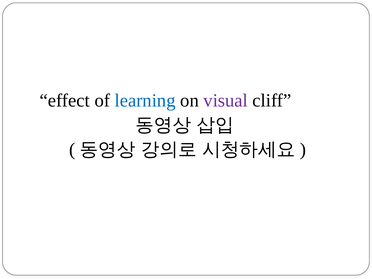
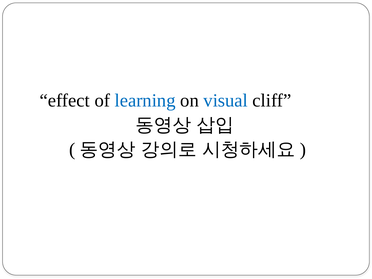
visual colour: purple -> blue (226, 100)
